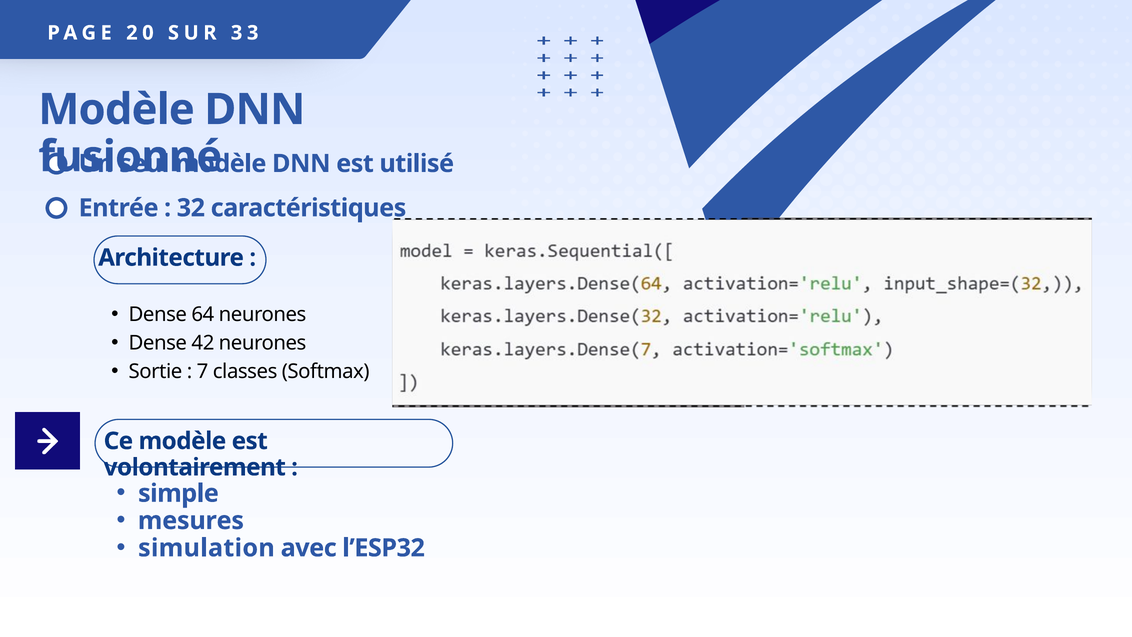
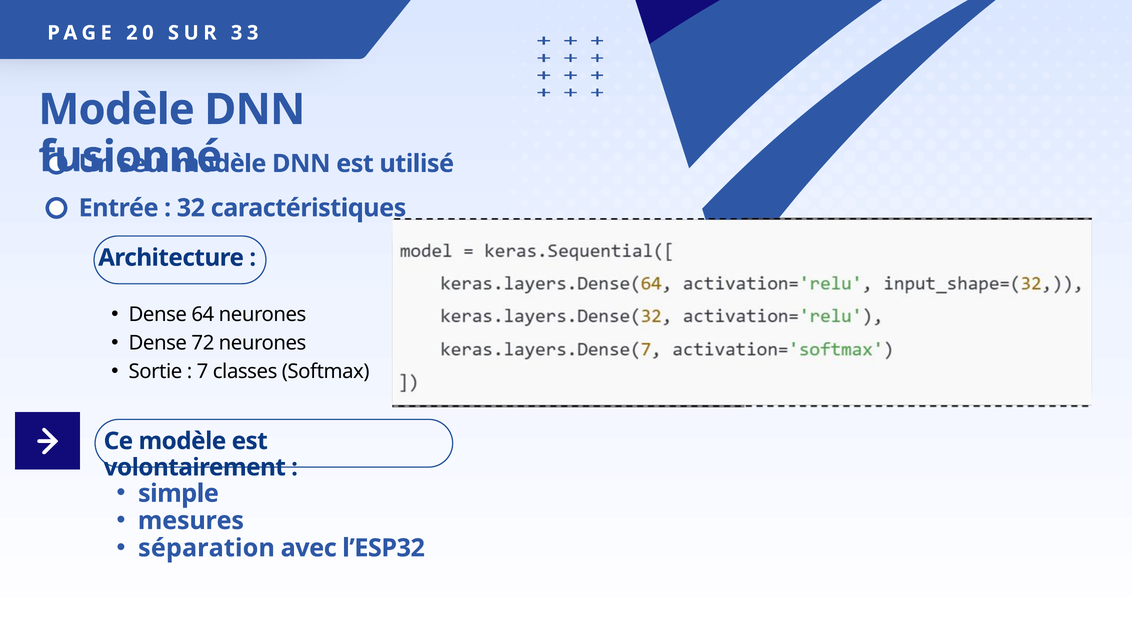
42: 42 -> 72 (203, 343)
simulation: simulation -> séparation (206, 548)
